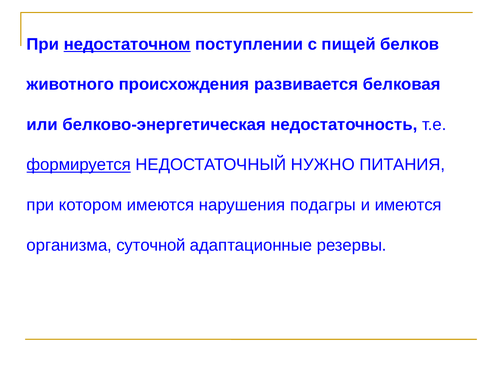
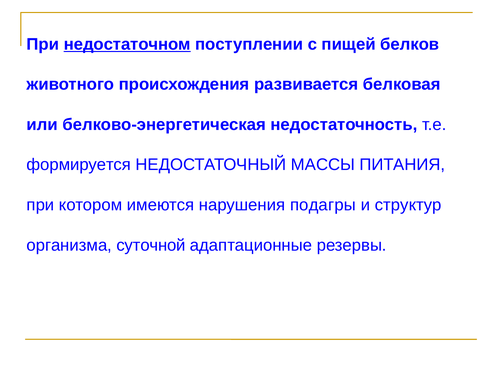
формируется underline: present -> none (79, 165)
НУЖНО: НУЖНО -> МАССЫ (323, 165)
и имеются: имеются -> структур (408, 205)
